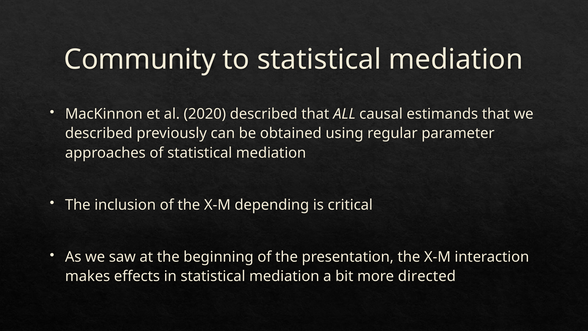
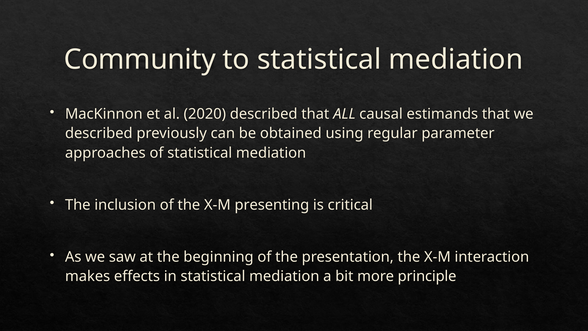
depending: depending -> presenting (272, 205)
directed: directed -> principle (427, 276)
